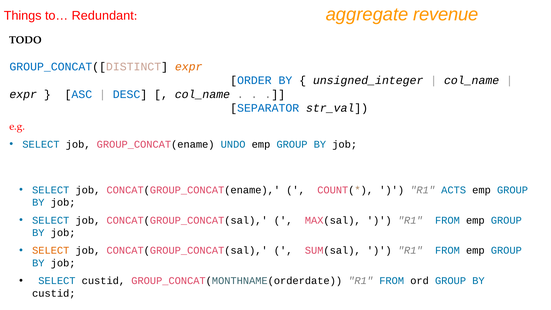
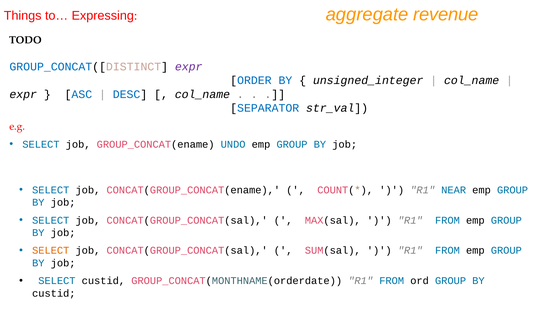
Redundant: Redundant -> Expressing (103, 16)
expr colour: orange -> purple (189, 67)
ACTS: ACTS -> NEAR (454, 190)
